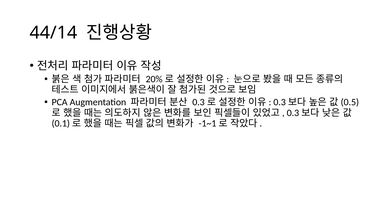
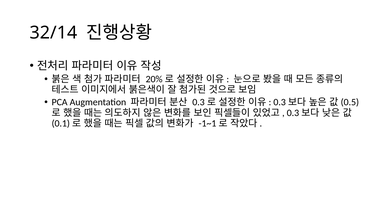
44/14: 44/14 -> 32/14 (53, 33)
